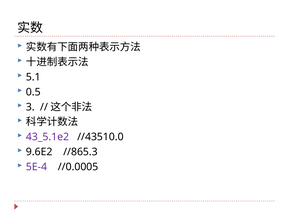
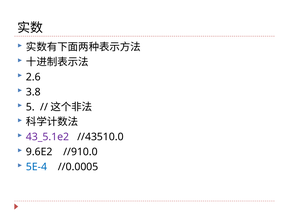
5.1: 5.1 -> 2.6 (33, 77)
0.5: 0.5 -> 3.8 (33, 92)
3: 3 -> 5 (30, 107)
//865.3: //865.3 -> //910.0 (81, 152)
5E-4 colour: purple -> blue (37, 167)
